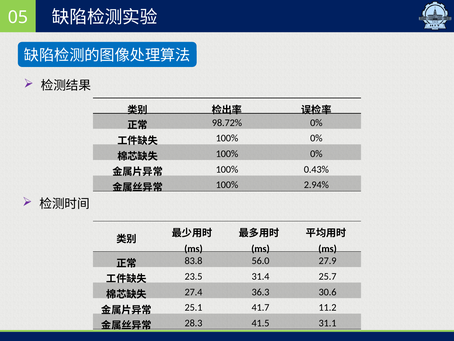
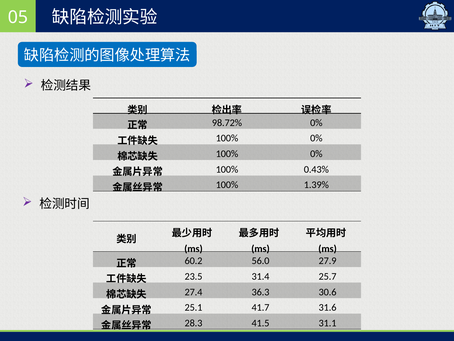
2.94%: 2.94% -> 1.39% (316, 185)
83.8: 83.8 -> 60.2 (194, 261)
11.2: 11.2 -> 31.6 (328, 307)
